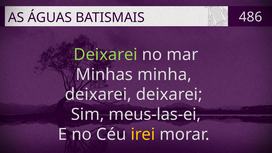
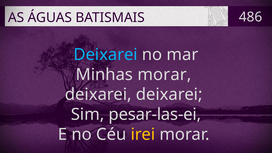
Deixarei colour: light green -> light blue (106, 55)
Minhas minha: minha -> morar (164, 75)
meus-las-ei: meus-las-ei -> pesar-las-ei (155, 114)
